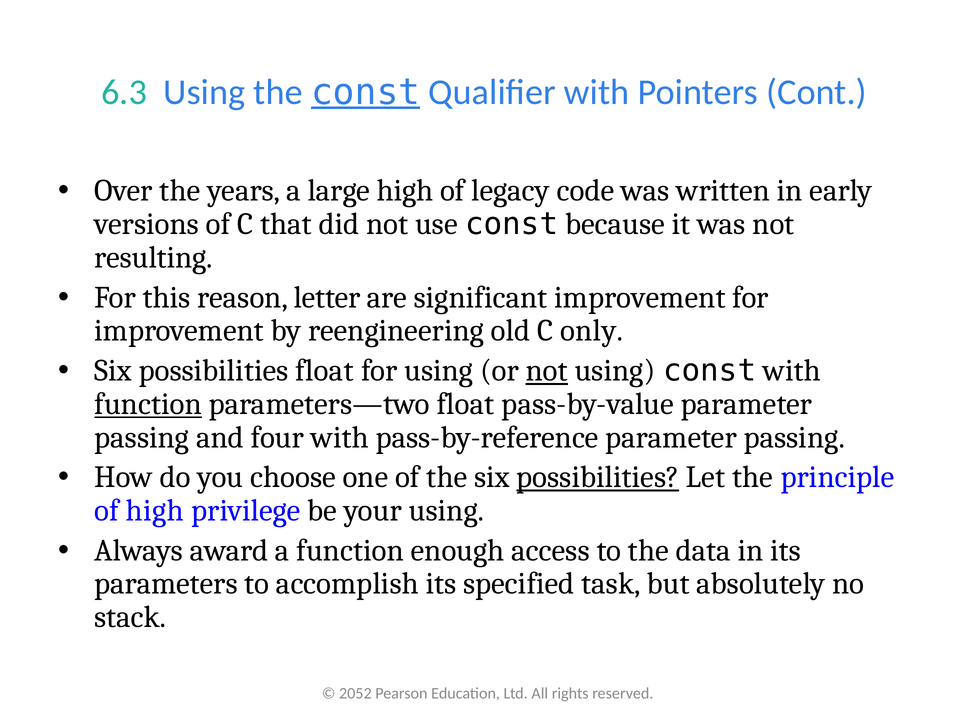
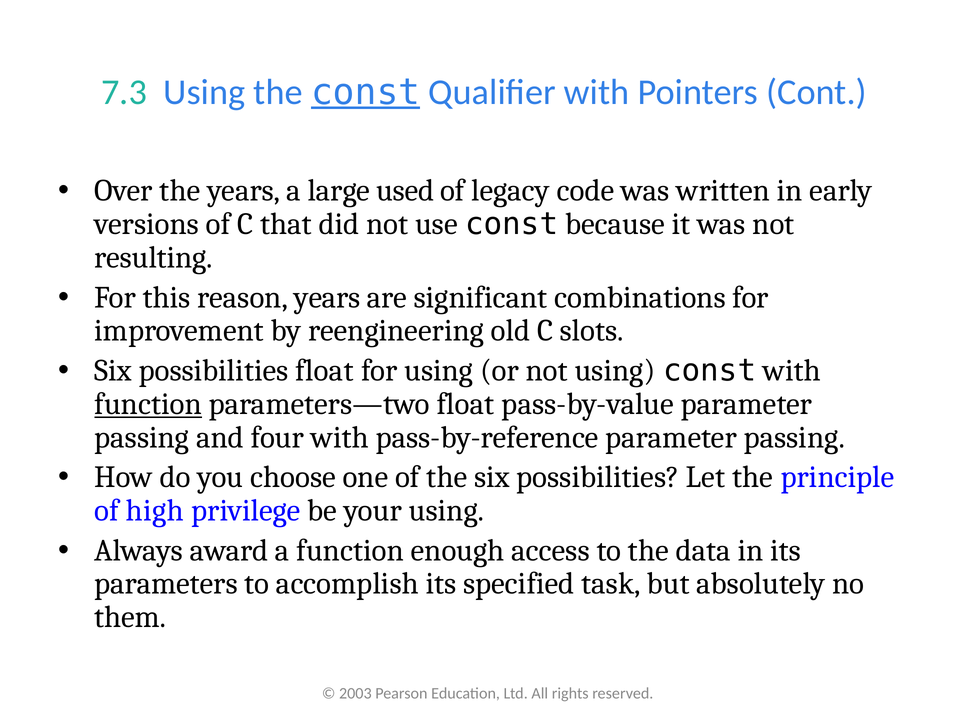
6.3: 6.3 -> 7.3 (124, 92)
large high: high -> used (405, 191)
reason letter: letter -> years (327, 297)
significant improvement: improvement -> combinations (640, 297)
only: only -> slots (592, 331)
not underline: present -> none (547, 371)
possibilities underline: present -> none (598, 477)
stack: stack -> them (130, 617)
2052: 2052 -> 2003 (355, 693)
